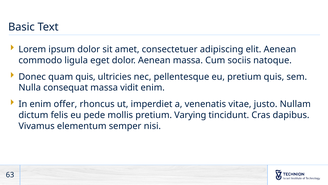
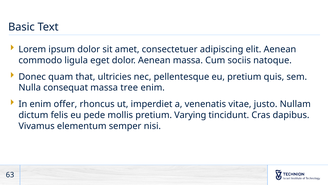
quam quis: quis -> that (85, 77)
vidit: vidit -> tree (129, 87)
